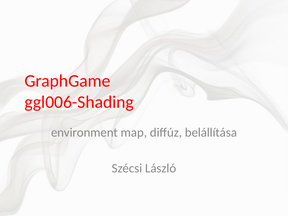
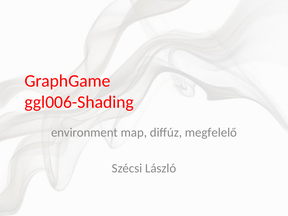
belállítása: belállítása -> megfelelő (211, 132)
